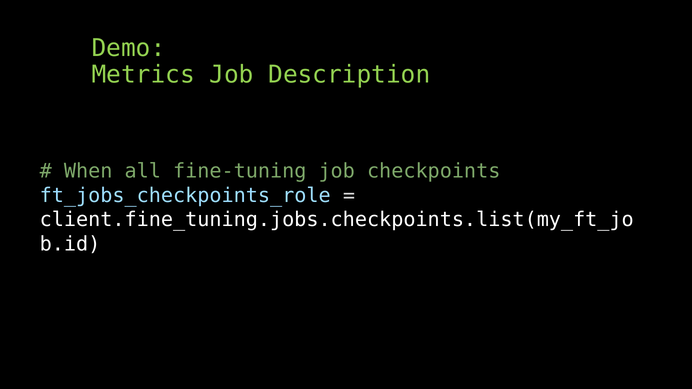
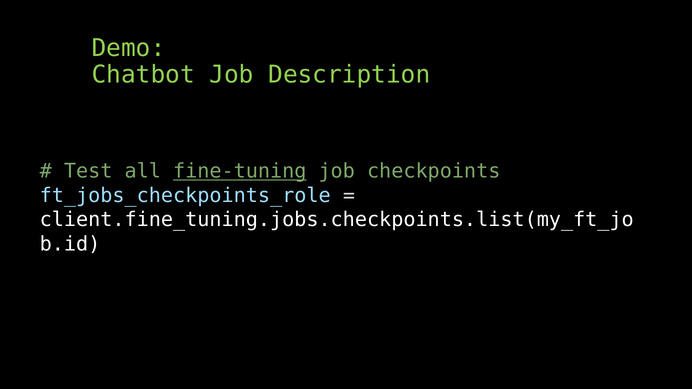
Metrics: Metrics -> Chatbot (143, 75)
When: When -> Test (88, 171)
fine-tuning underline: none -> present (240, 171)
